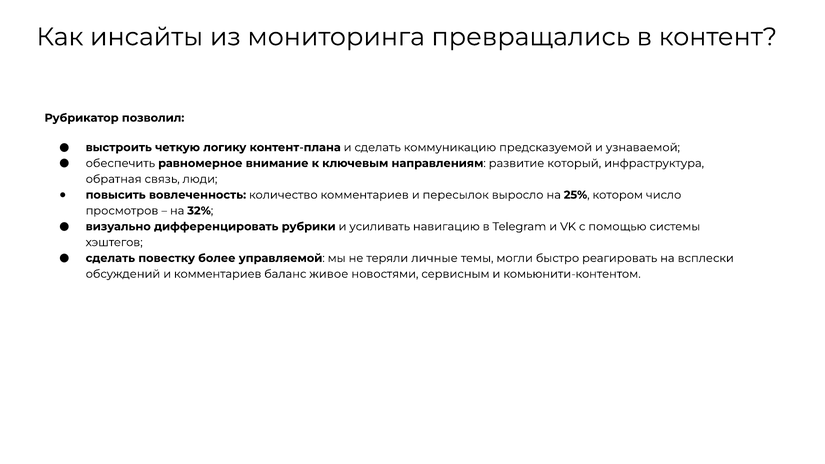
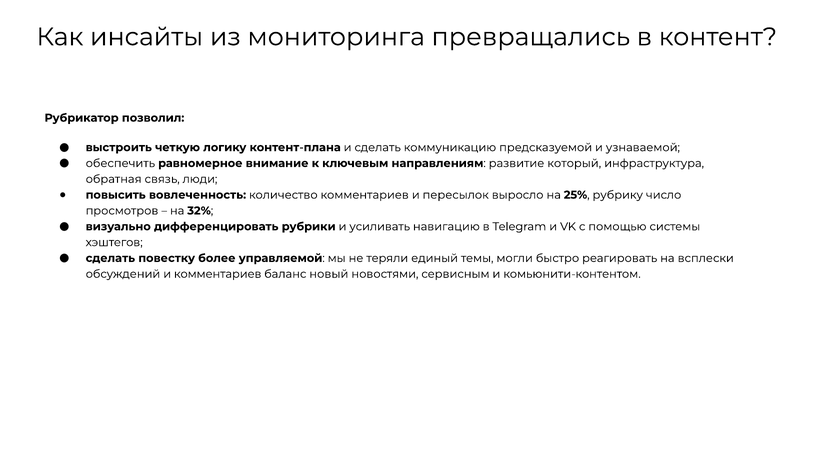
котором: котором -> рубрику (618, 195)
личные: личные -> единый (435, 258)
живое: живое -> новый (329, 274)
